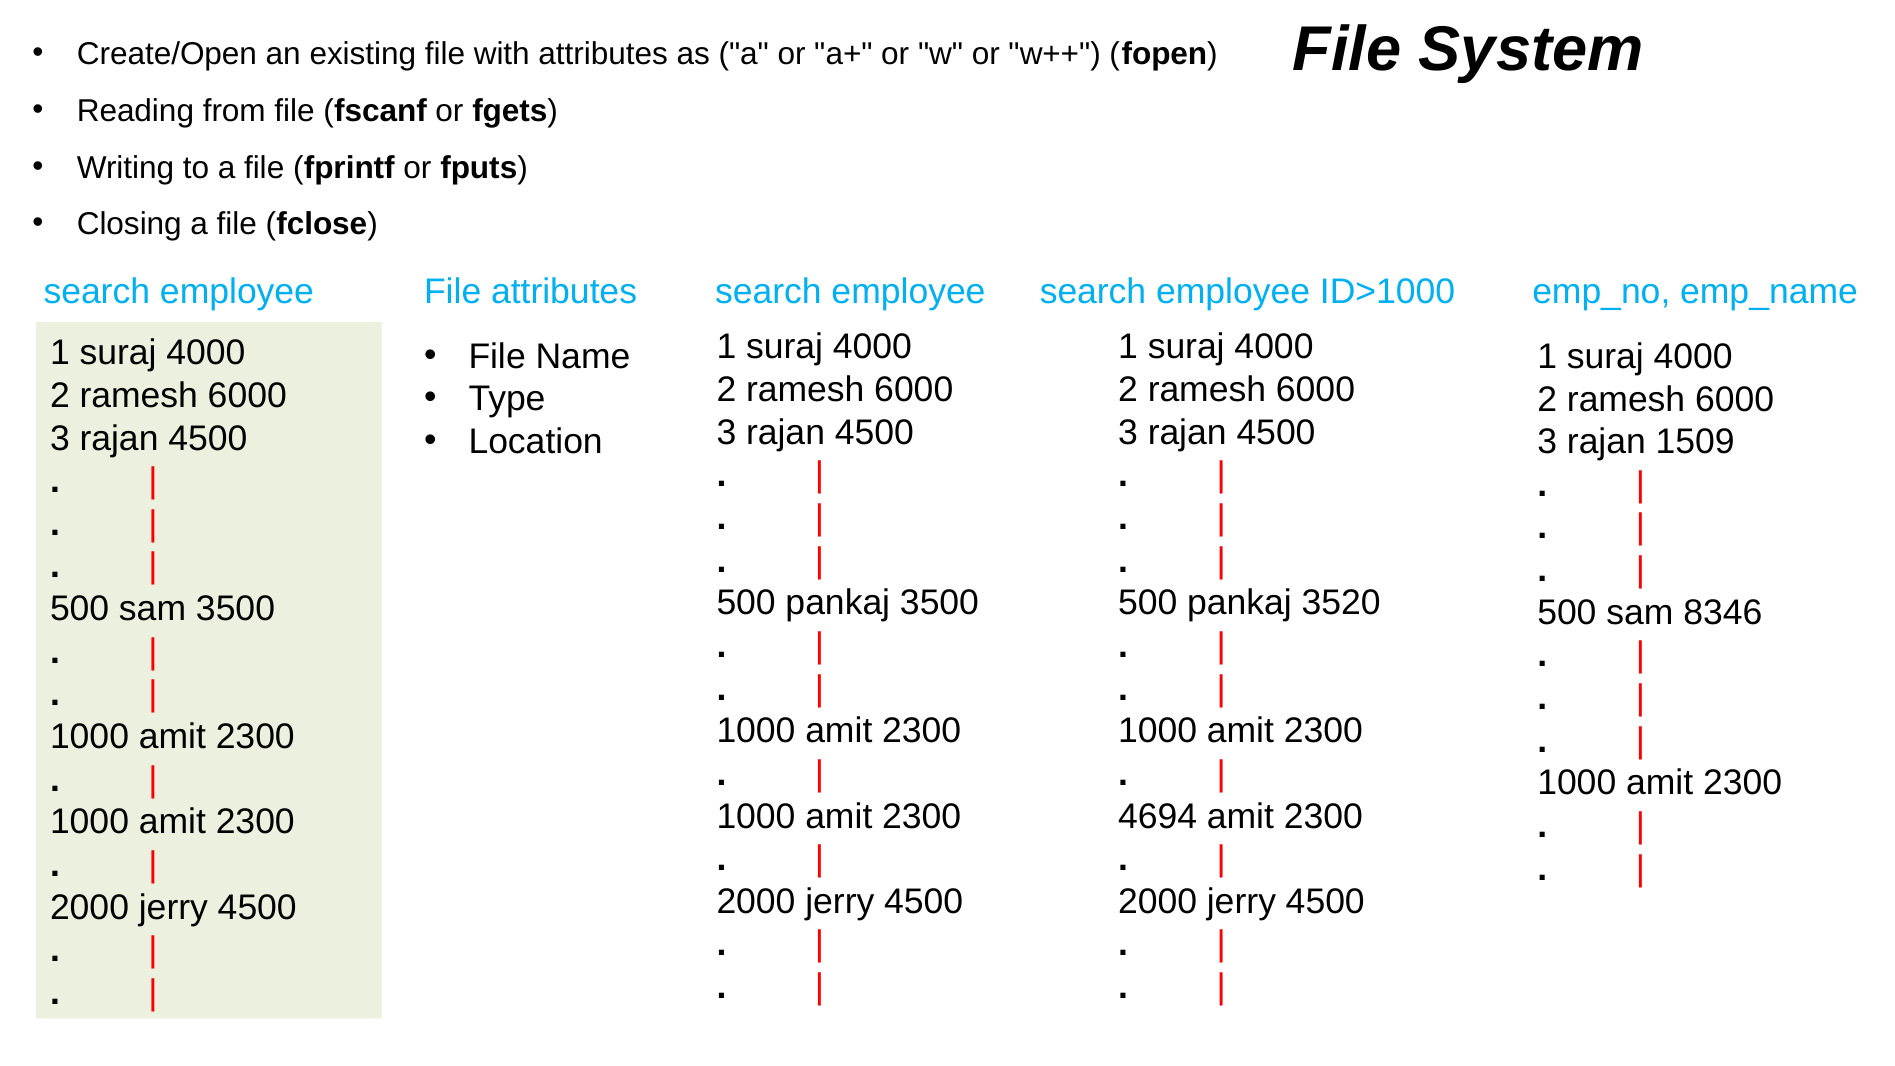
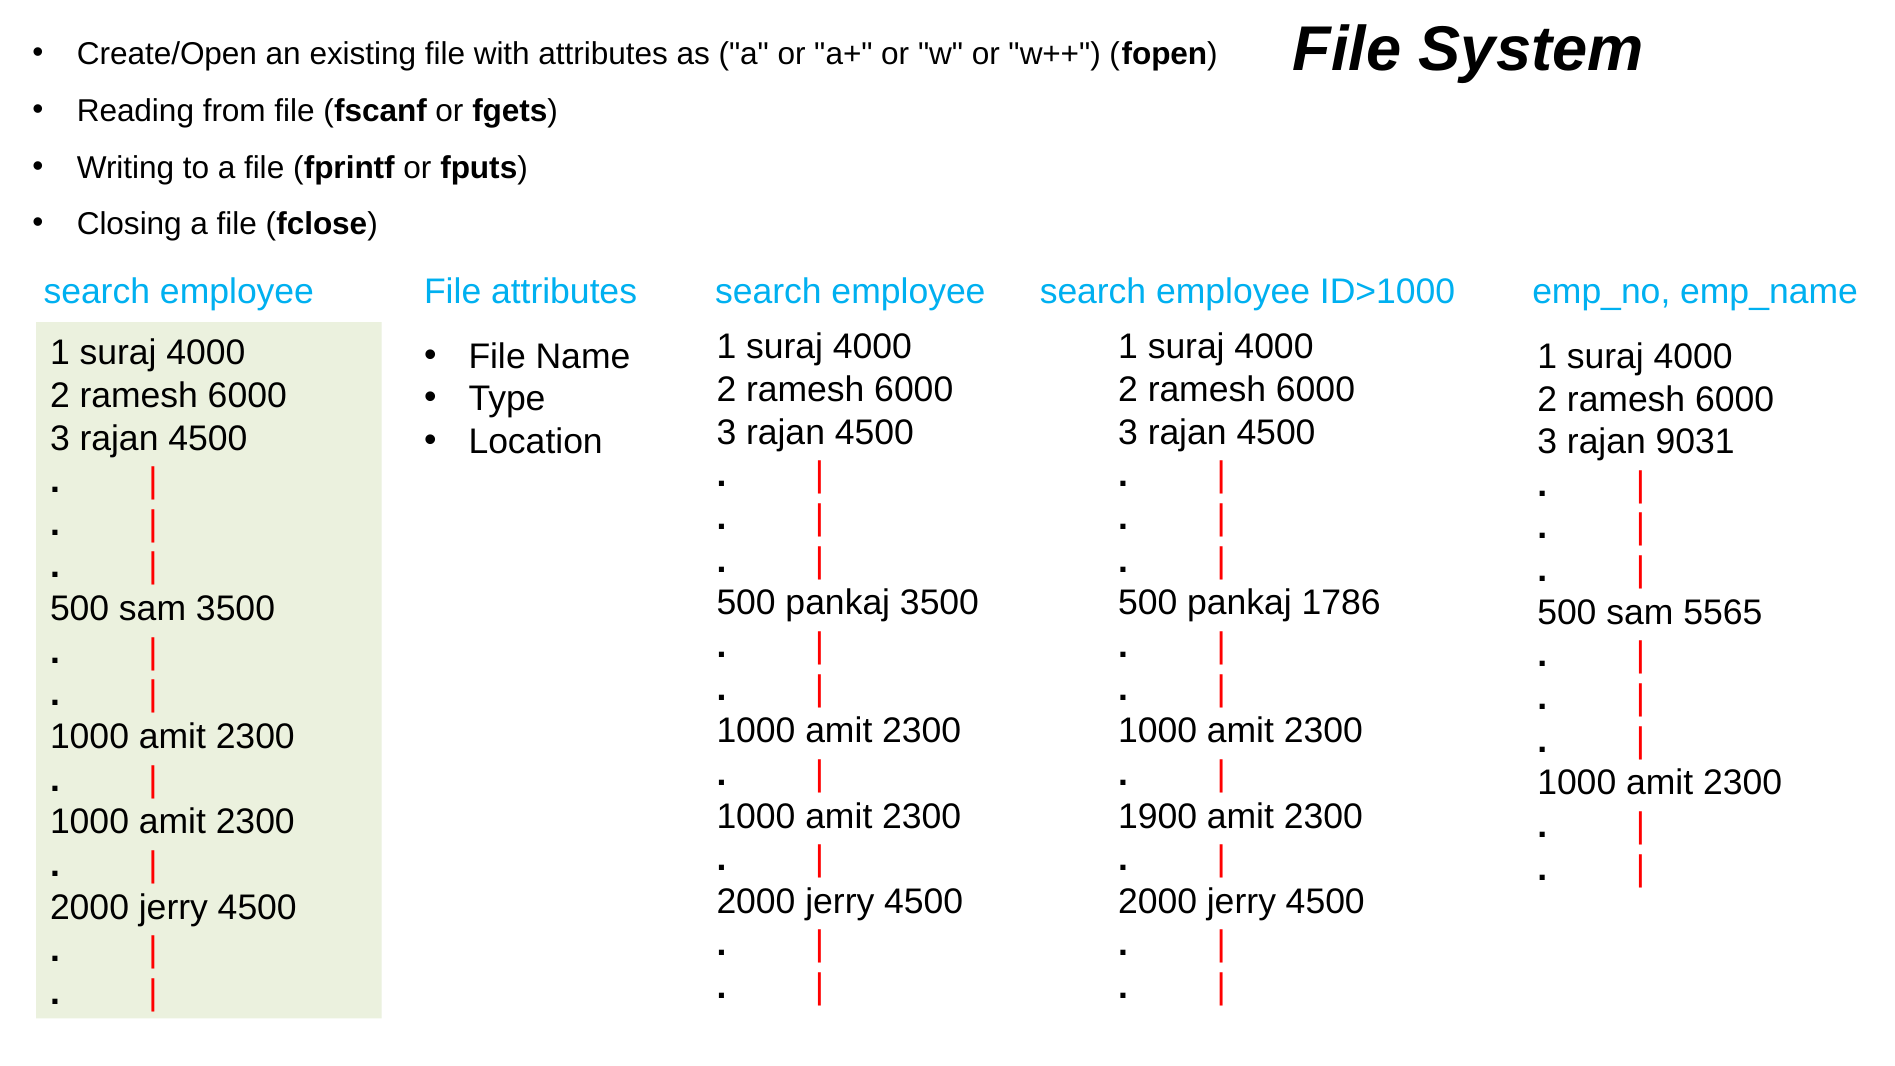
1509: 1509 -> 9031 (1695, 442)
3520: 3520 -> 1786 (1341, 603)
8346: 8346 -> 5565 (1723, 613)
4694: 4694 -> 1900 (1158, 816)
